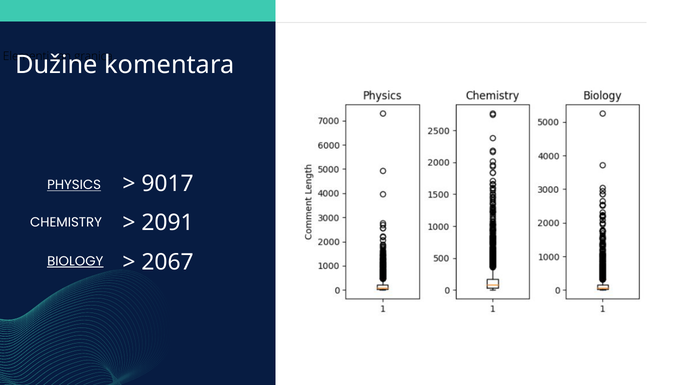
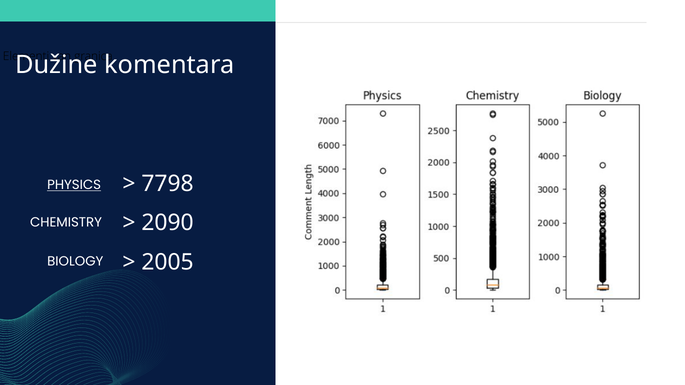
9017: 9017 -> 7798 (168, 184)
2091: 2091 -> 2090 (168, 223)
2067: 2067 -> 2005 (168, 262)
BIOLOGY underline: present -> none (75, 262)
